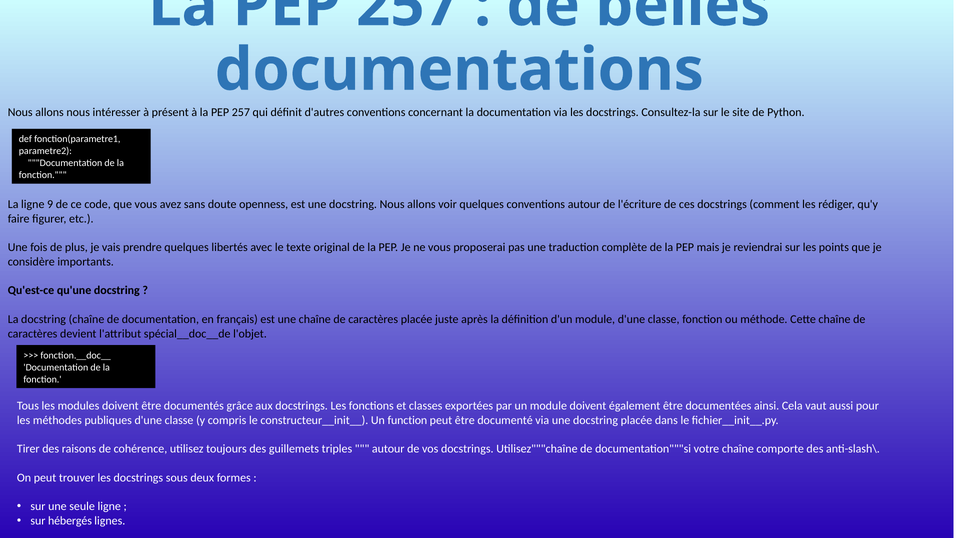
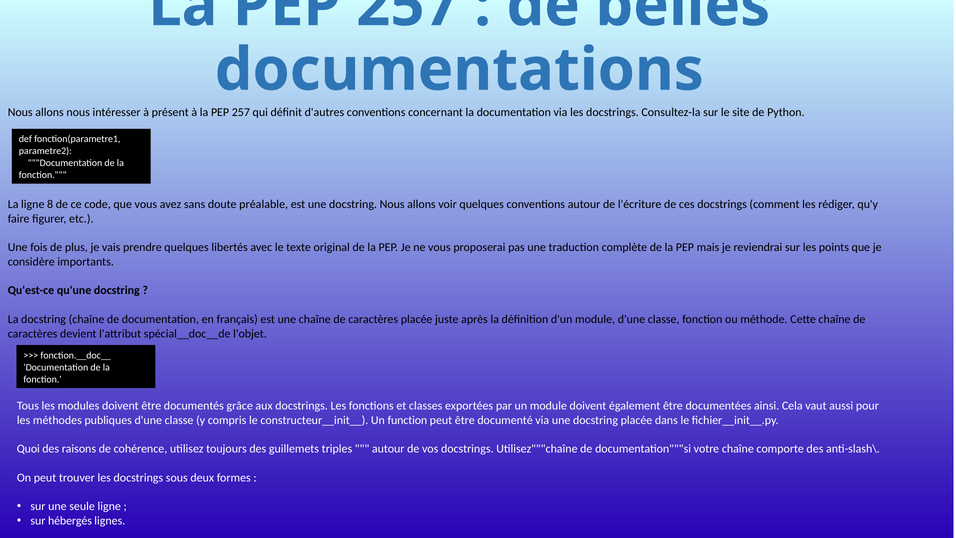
9: 9 -> 8 (50, 204)
openness: openness -> préalable (264, 204)
Tirer: Tirer -> Quoi (28, 449)
